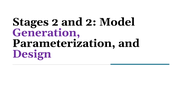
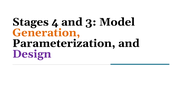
Stages 2: 2 -> 4 (55, 22)
and 2: 2 -> 3 (91, 22)
Generation colour: purple -> orange (46, 33)
